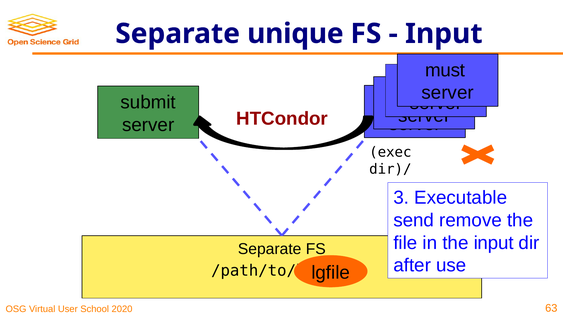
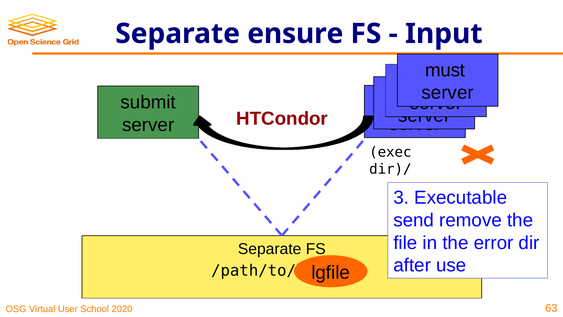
unique: unique -> ensure (295, 34)
the input: input -> error (494, 243)
